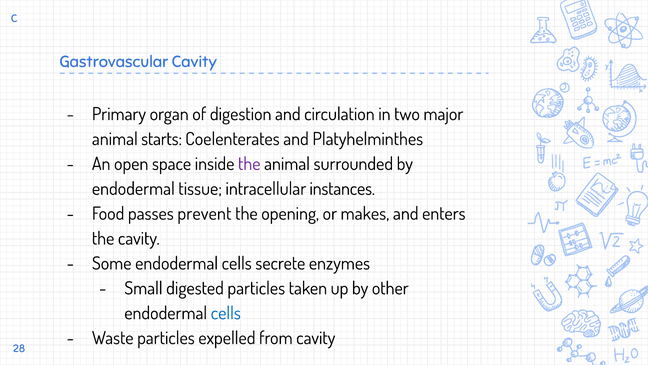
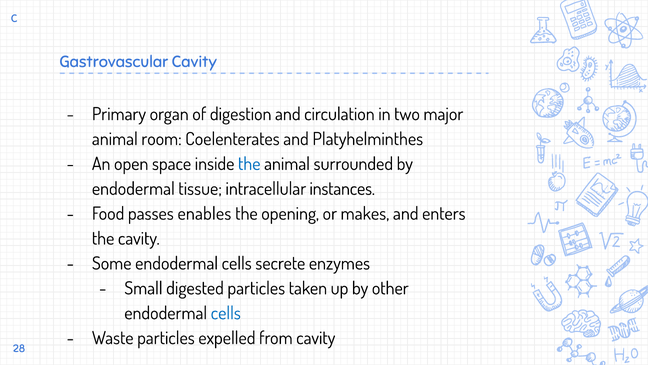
starts: starts -> room (162, 139)
the colour: purple -> blue (249, 164)
prevent: prevent -> enables (204, 214)
